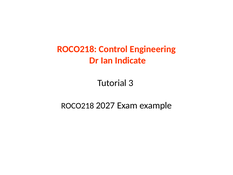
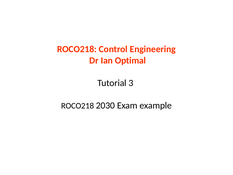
Indicate: Indicate -> Optimal (130, 60)
2027: 2027 -> 2030 (105, 105)
